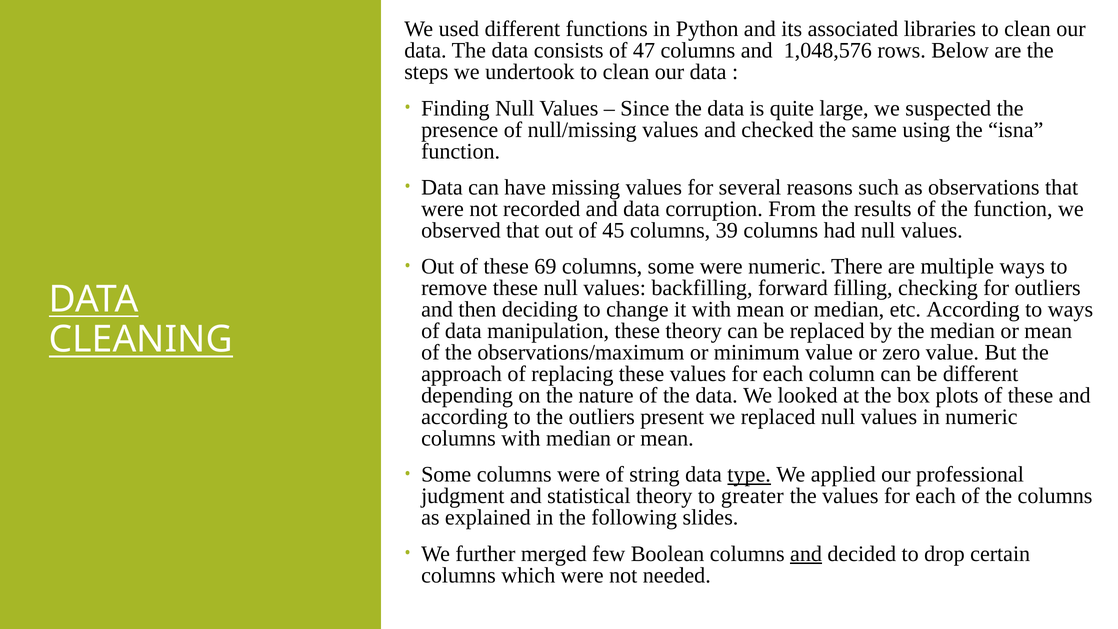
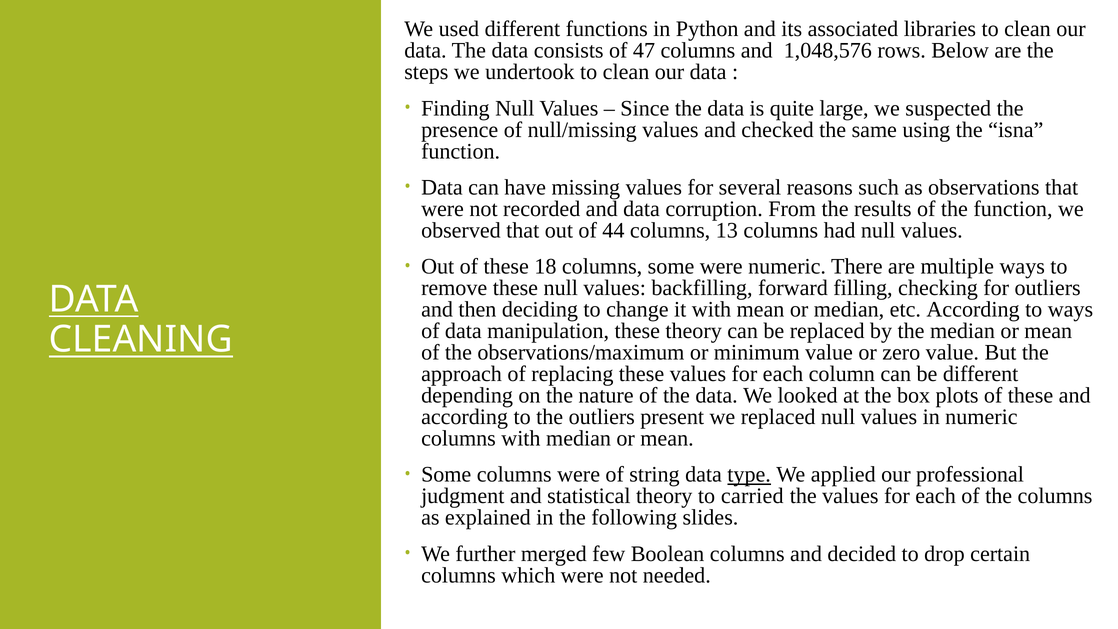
45: 45 -> 44 (613, 230)
39: 39 -> 13 (727, 230)
69: 69 -> 18 (545, 266)
greater: greater -> carried (752, 496)
and underline: present -> none (806, 554)
